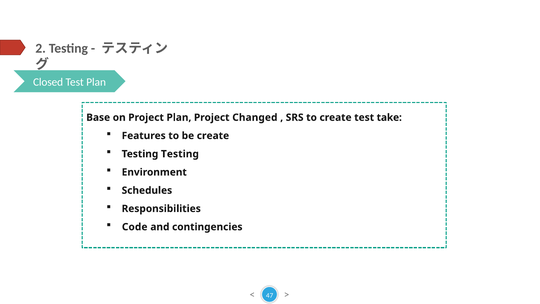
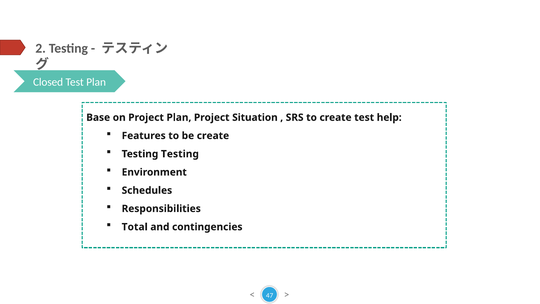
Changed: Changed -> Situation (255, 117)
take: take -> help (389, 117)
Code: Code -> Total (135, 227)
